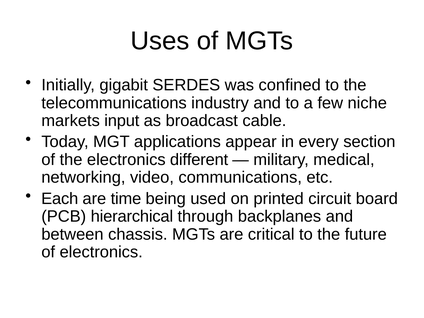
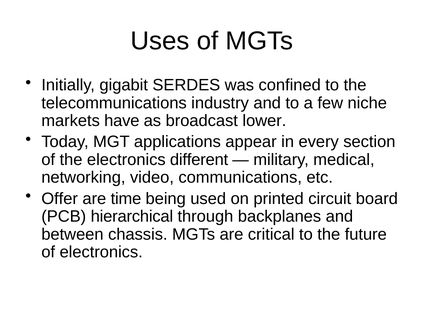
input: input -> have (122, 121)
cable: cable -> lower (264, 121)
Each: Each -> Offer (60, 199)
